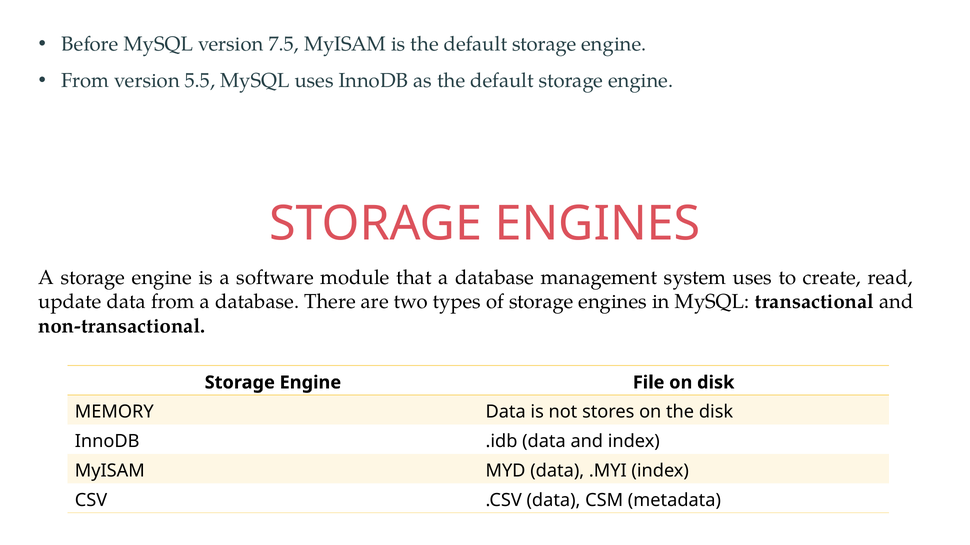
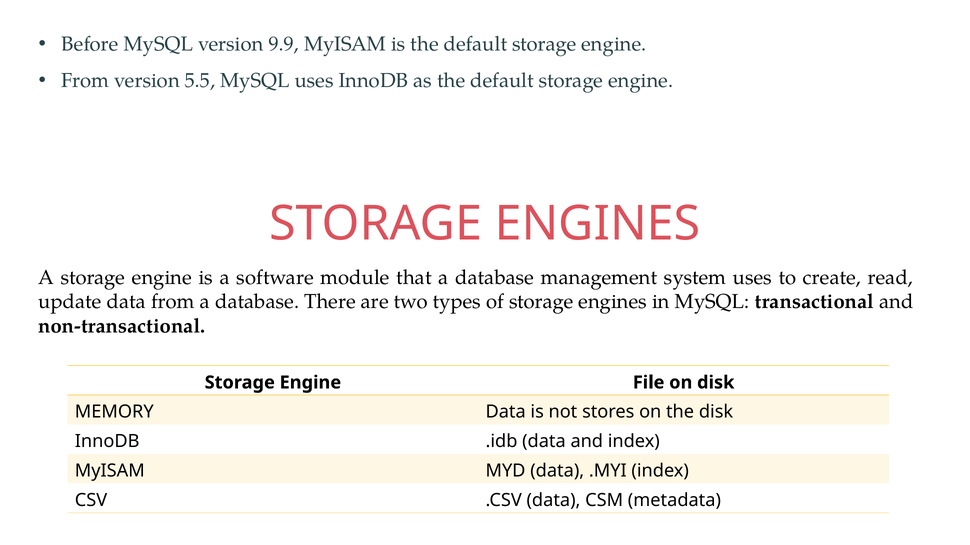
7.5: 7.5 -> 9.9 (284, 44)
